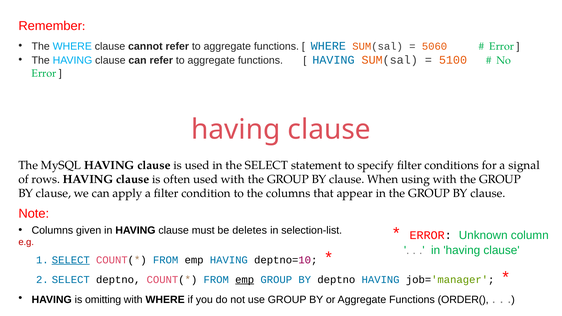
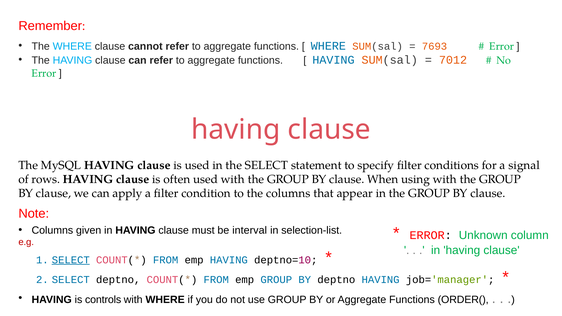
5060: 5060 -> 7693 (435, 46)
5100: 5100 -> 7012 (453, 60)
deletes: deletes -> interval (250, 230)
emp underline: present -> none (245, 280)
omitting: omitting -> controls (103, 300)
